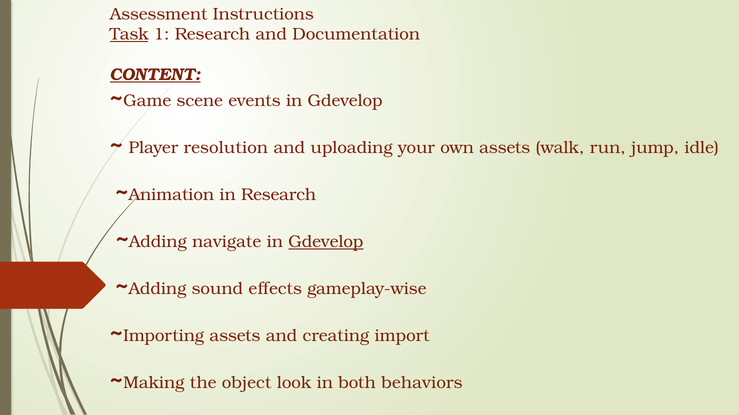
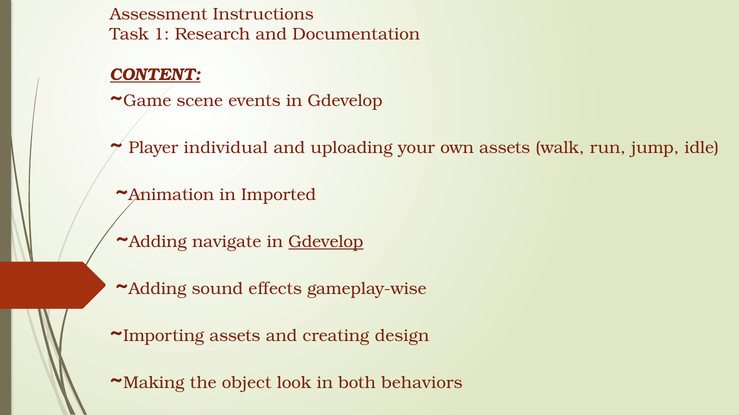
Task underline: present -> none (129, 34)
resolution: resolution -> individual (226, 148)
in Research: Research -> Imported (279, 195)
import: import -> design (402, 336)
